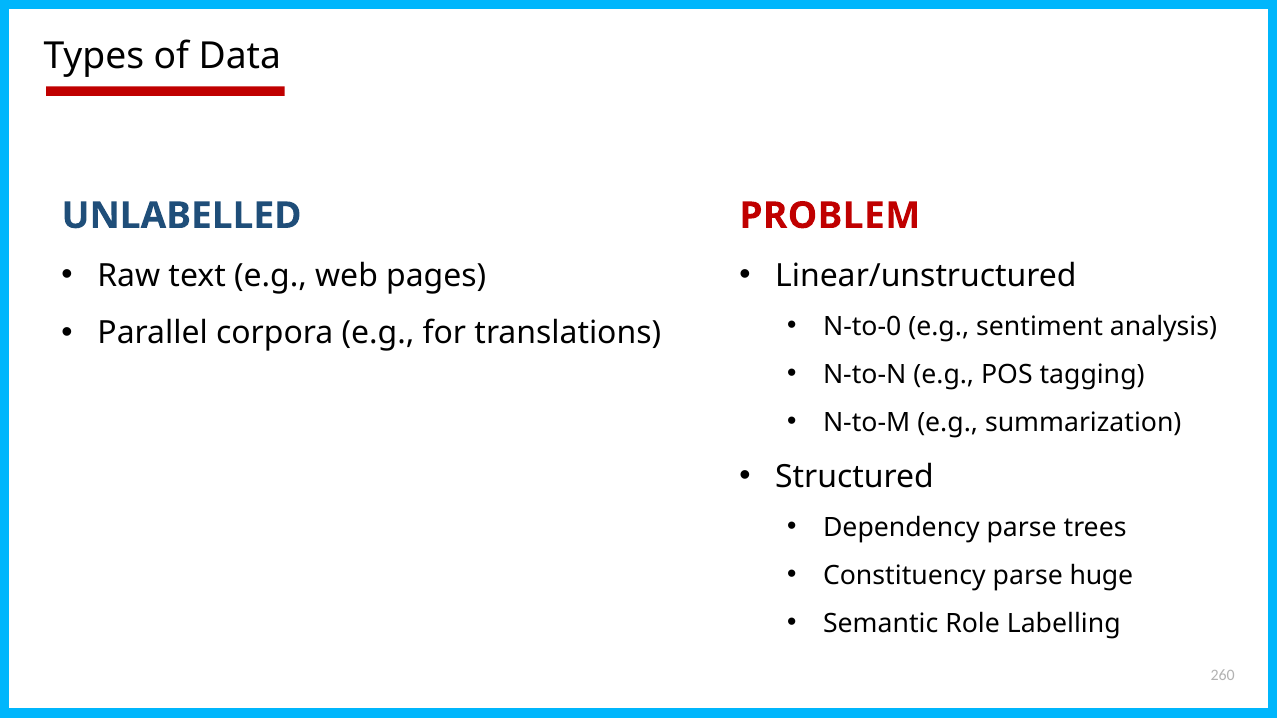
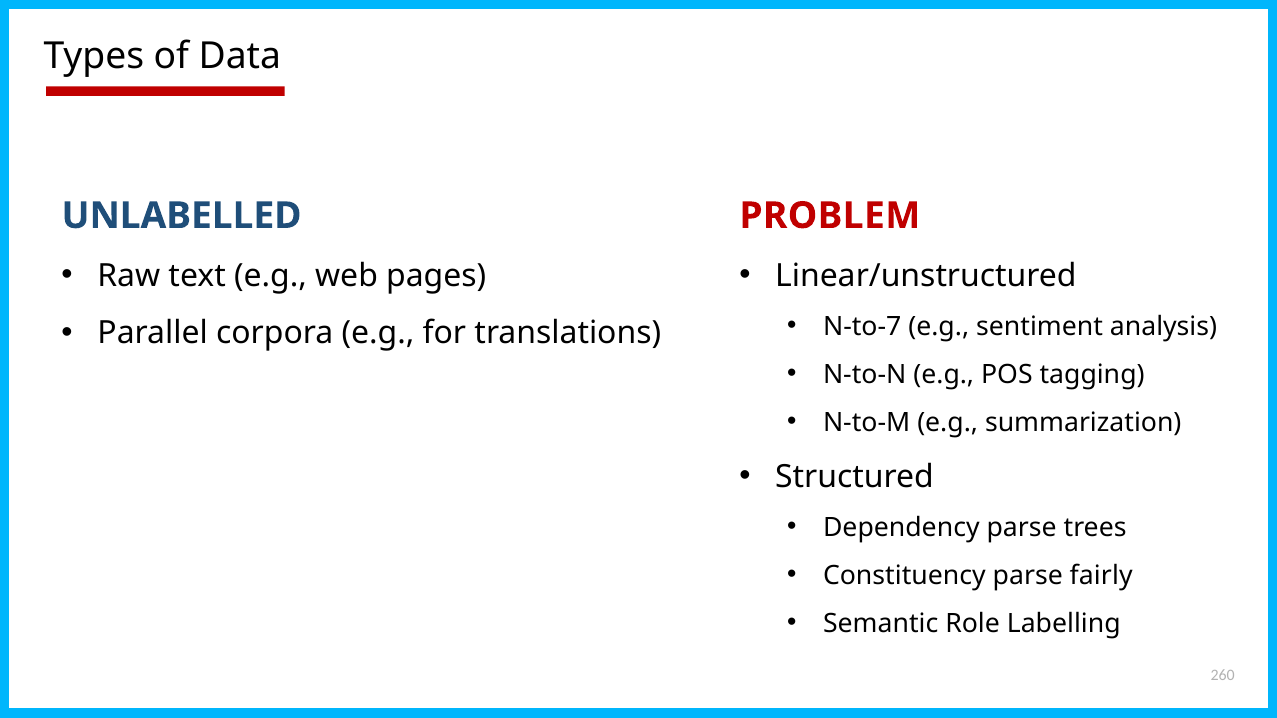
N-to-0: N-to-0 -> N-to-7 (862, 327)
huge: huge -> fairly (1101, 576)
